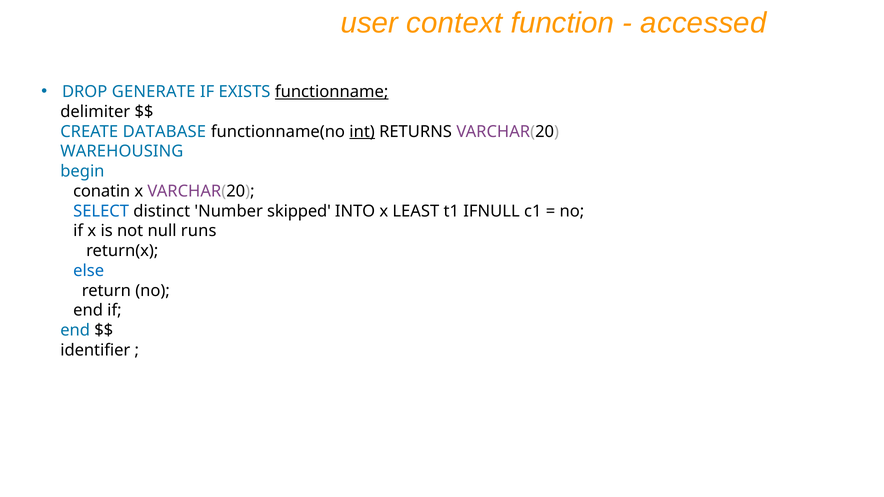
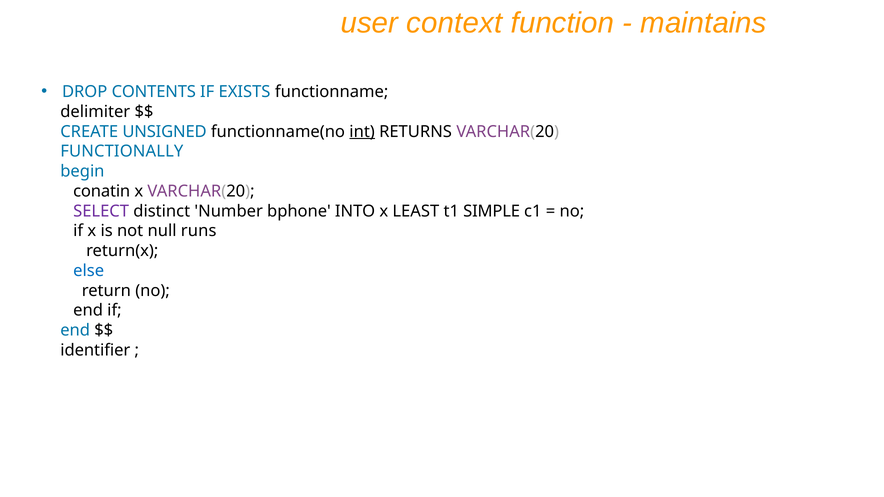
accessed: accessed -> maintains (704, 23)
GENERATE: GENERATE -> CONTENTS (154, 92)
functionname underline: present -> none (332, 92)
DATABASE: DATABASE -> UNSIGNED (165, 132)
WAREHOUSING: WAREHOUSING -> FUNCTIONALLY (122, 152)
SELECT colour: blue -> purple (101, 211)
skipped: skipped -> bphone (299, 211)
IFNULL: IFNULL -> SIMPLE (492, 211)
